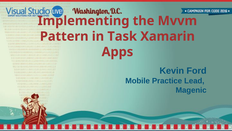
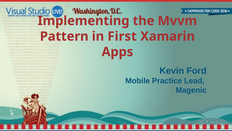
Task: Task -> First (122, 36)
